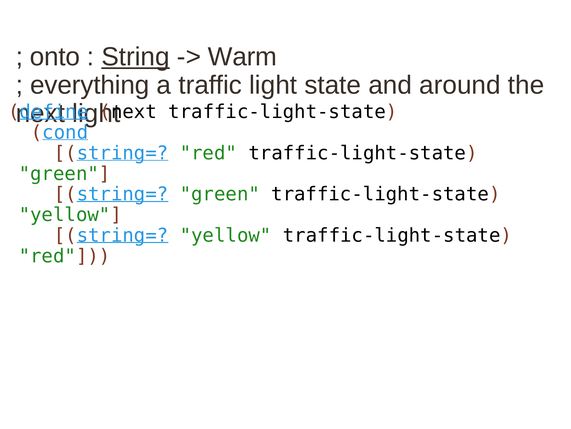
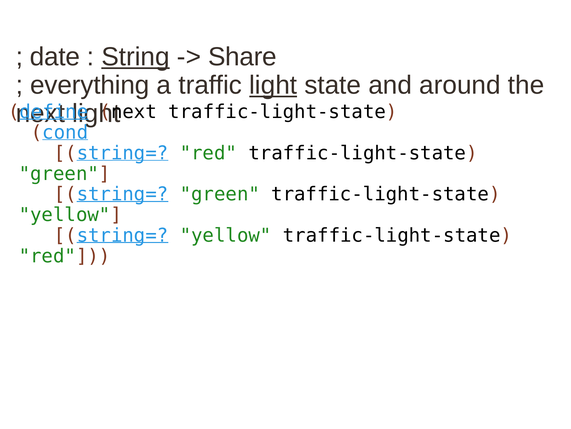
onto: onto -> date (55, 57)
Warm: Warm -> Share (242, 57)
light underline: none -> present (273, 85)
